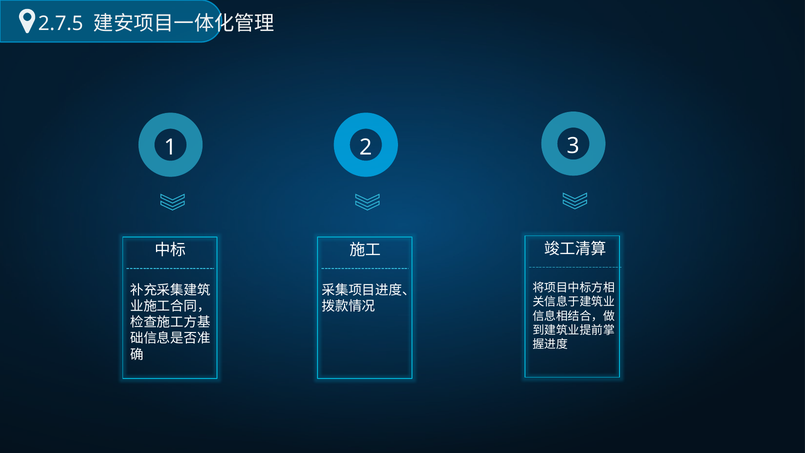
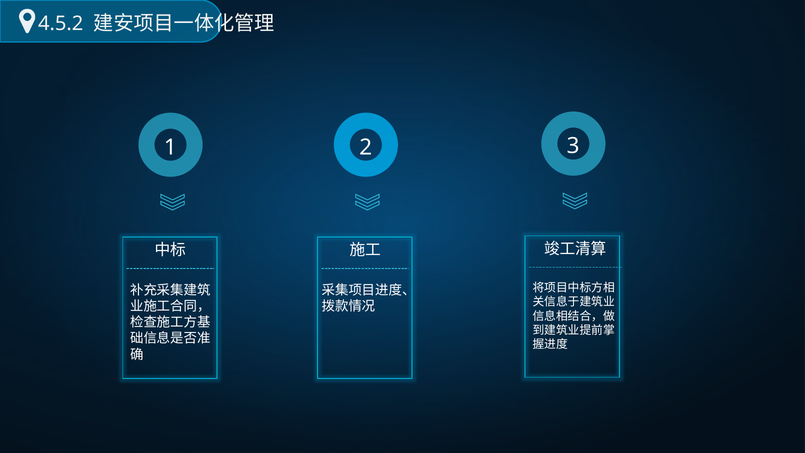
2.7.5: 2.7.5 -> 4.5.2 (61, 23)
